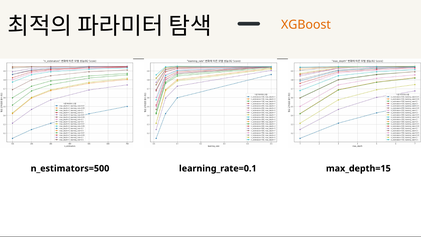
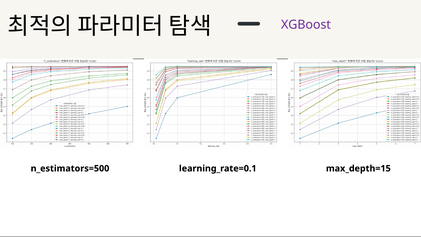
XGBoost colour: orange -> purple (306, 25)
